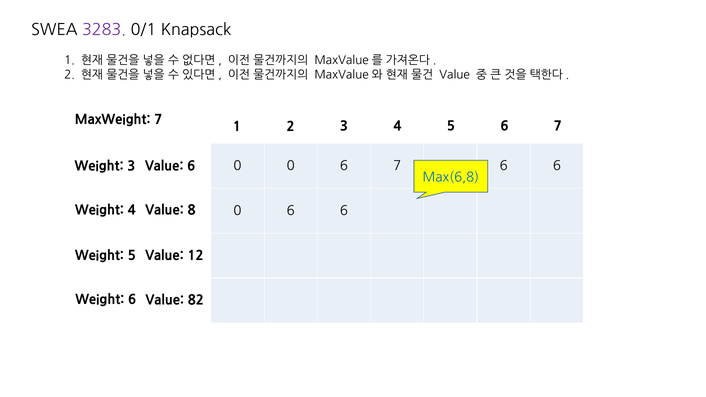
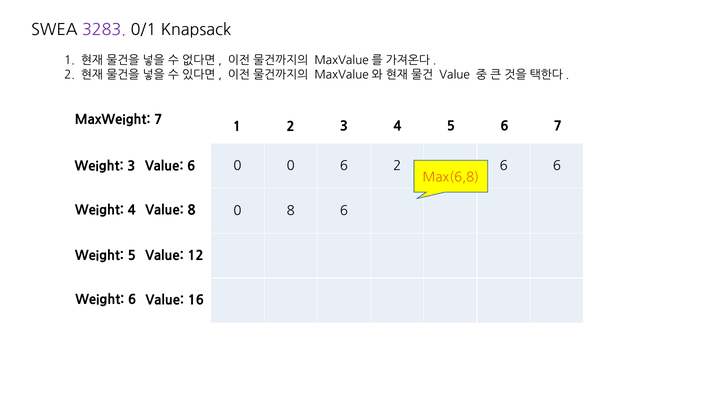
0 6 7: 7 -> 2 (397, 166)
Max(6,8 colour: blue -> orange (451, 177)
6: 6 -> 8 (291, 211)
82: 82 -> 16 (196, 300)
